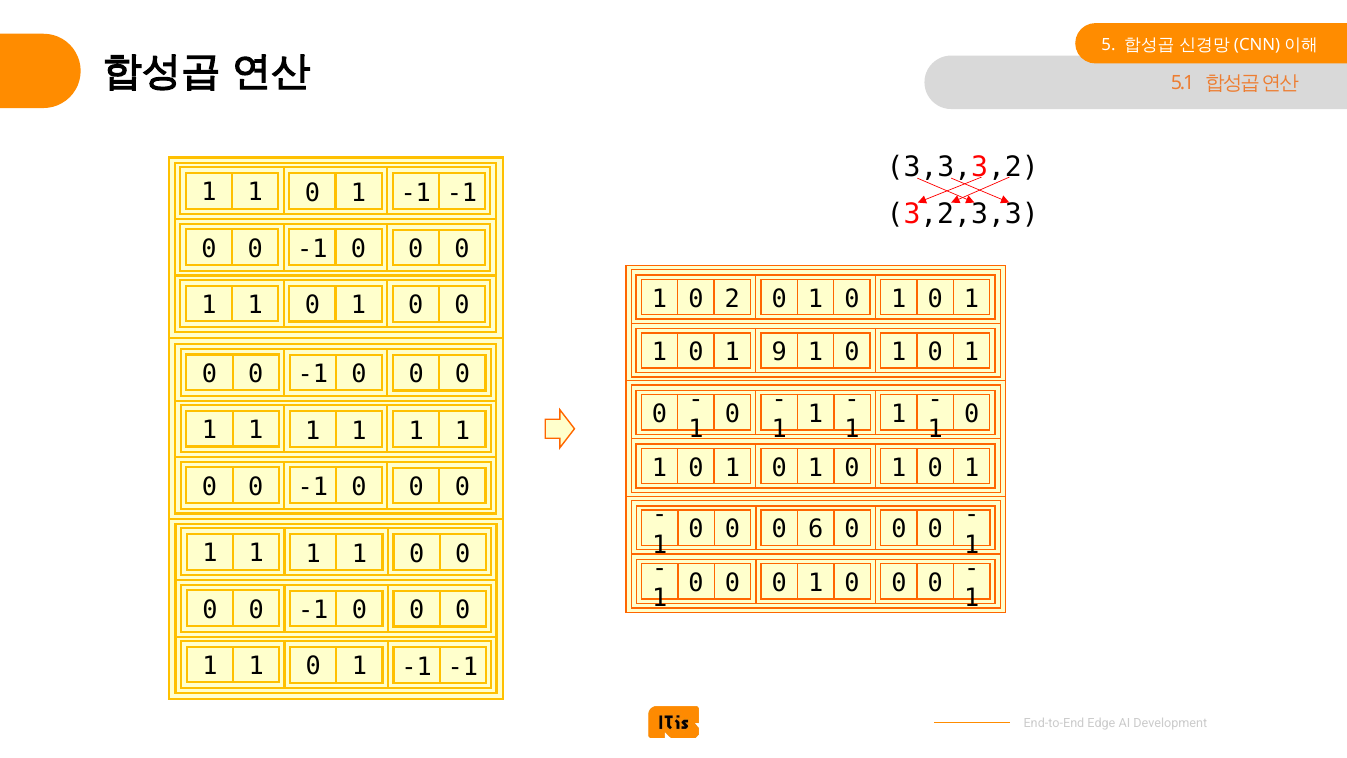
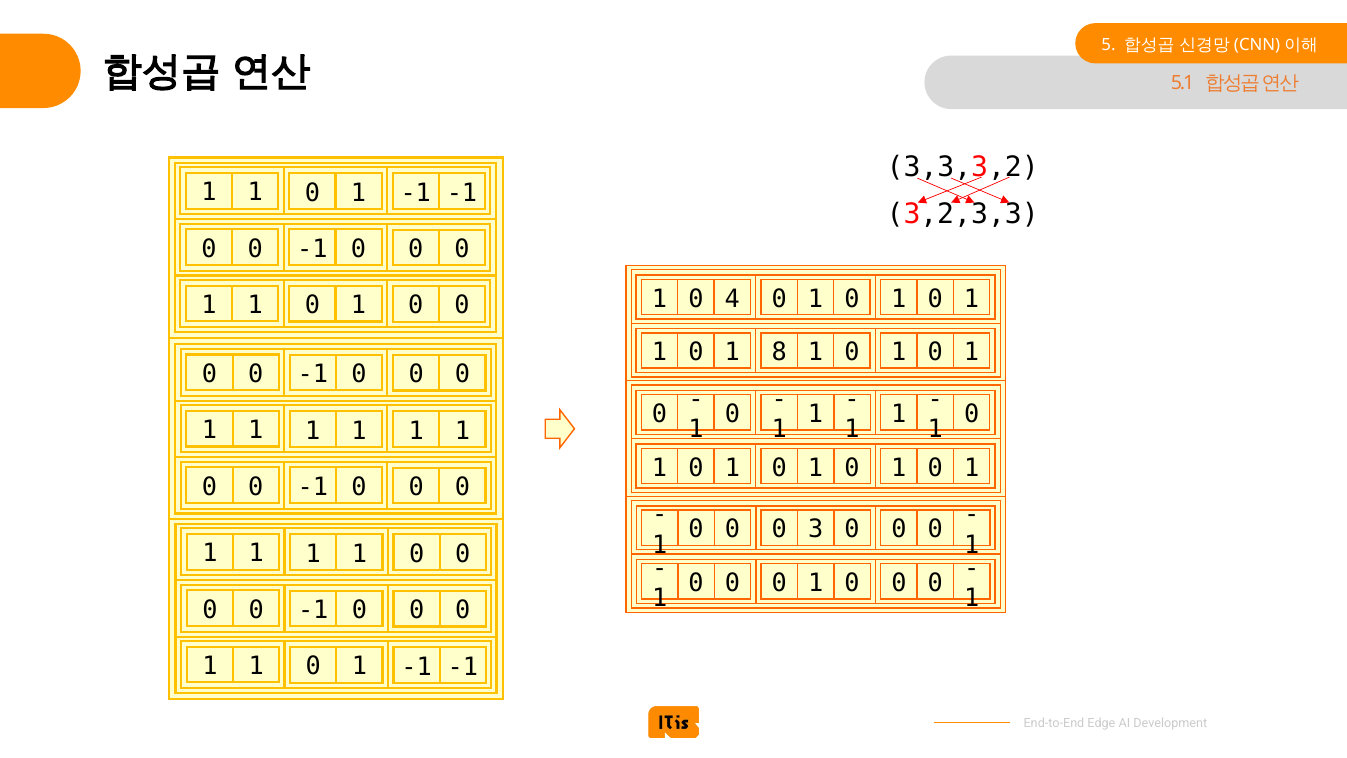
2: 2 -> 4 (732, 299)
9: 9 -> 8 (779, 352)
6: 6 -> 3 (816, 529)
